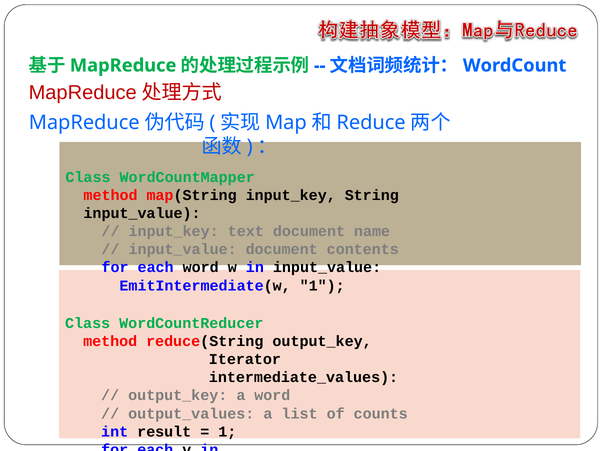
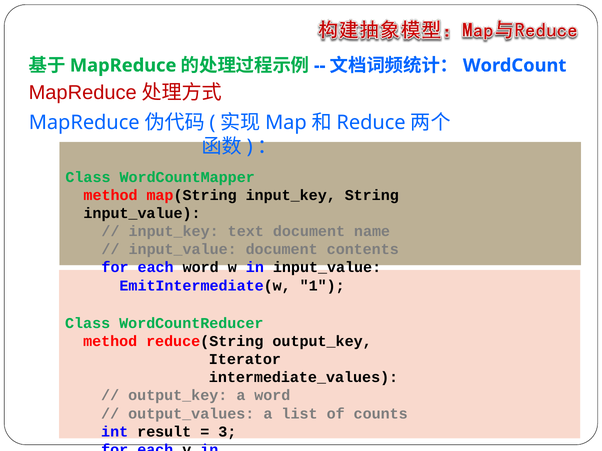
1: 1 -> 3 (227, 432)
